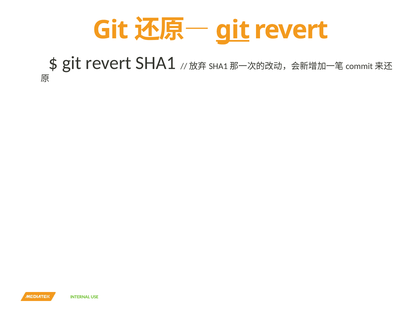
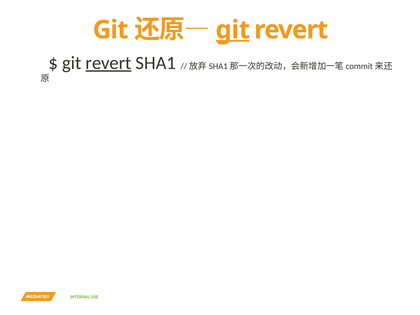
revert underline: none -> present (109, 63)
